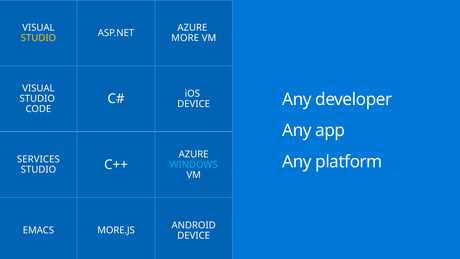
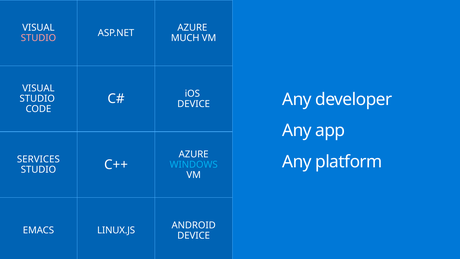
STUDIO colour: yellow -> pink (38, 38)
MORE: MORE -> MUCH (185, 38)
MORE.JS: MORE.JS -> LINUX.JS (116, 230)
